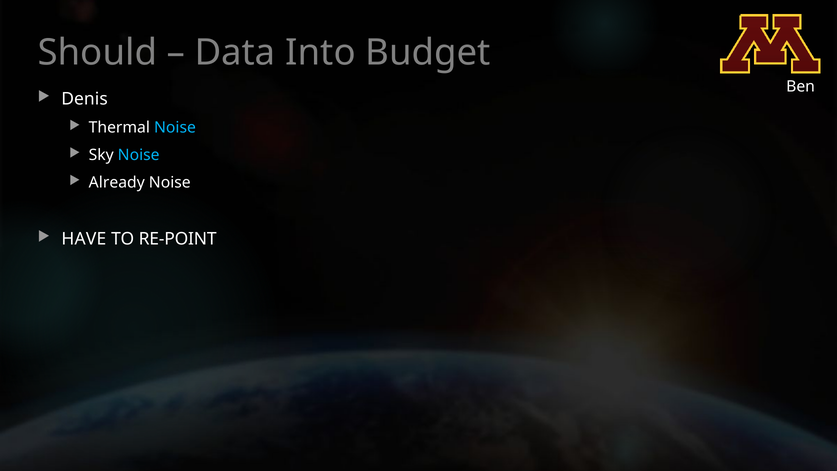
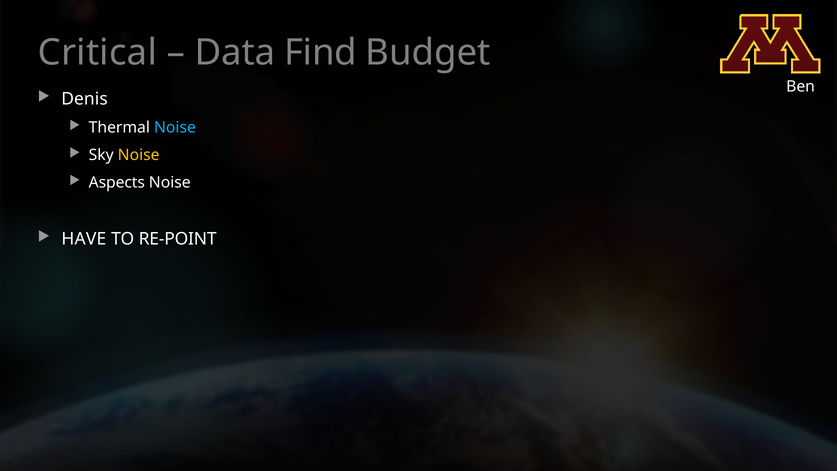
Should: Should -> Critical (97, 53)
Into: Into -> Find (321, 53)
Noise colour: light blue -> yellow (139, 155)
Already: Already -> Aspects (117, 183)
